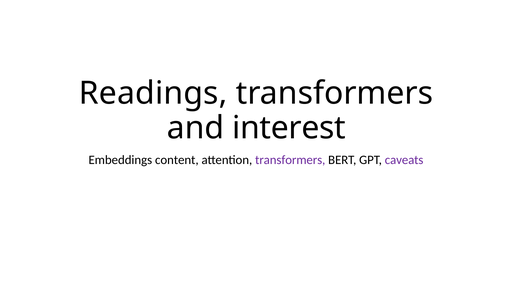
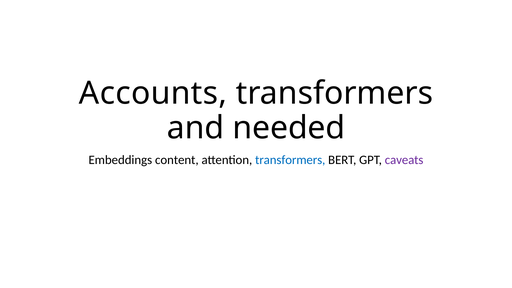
Readings: Readings -> Accounts (153, 93)
interest: interest -> needed (289, 128)
transformers colour: purple -> blue (290, 160)
